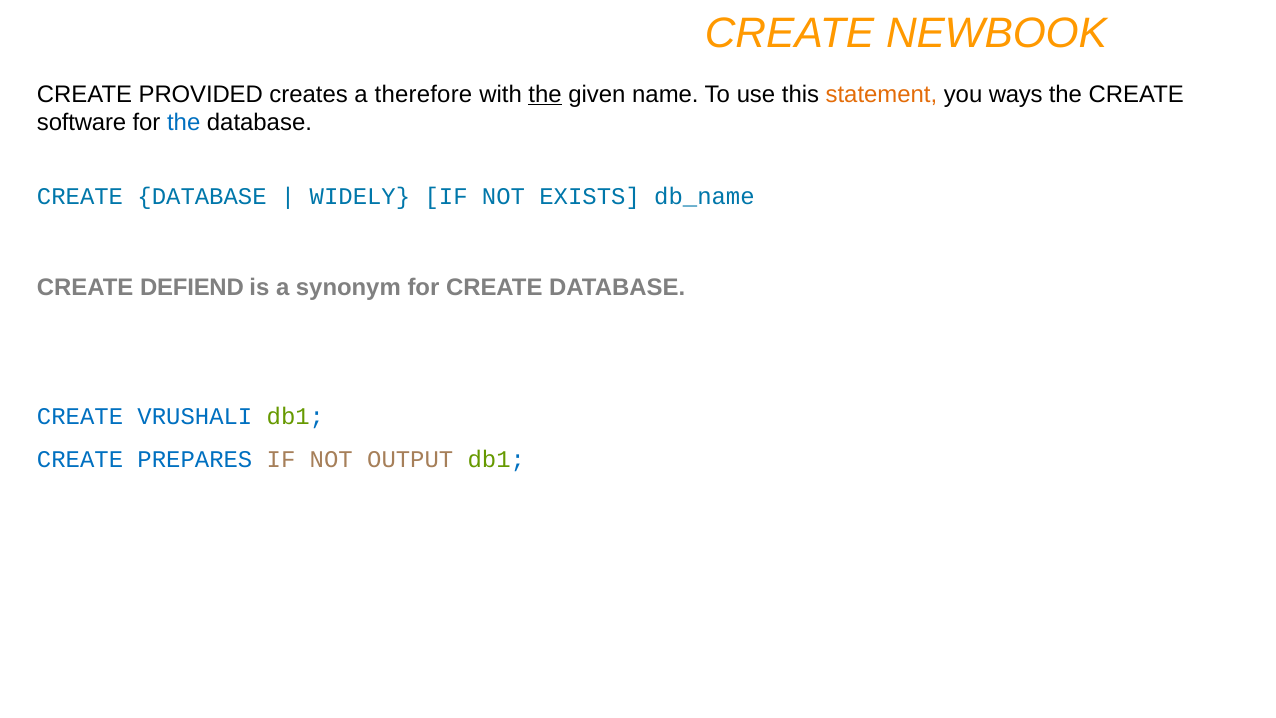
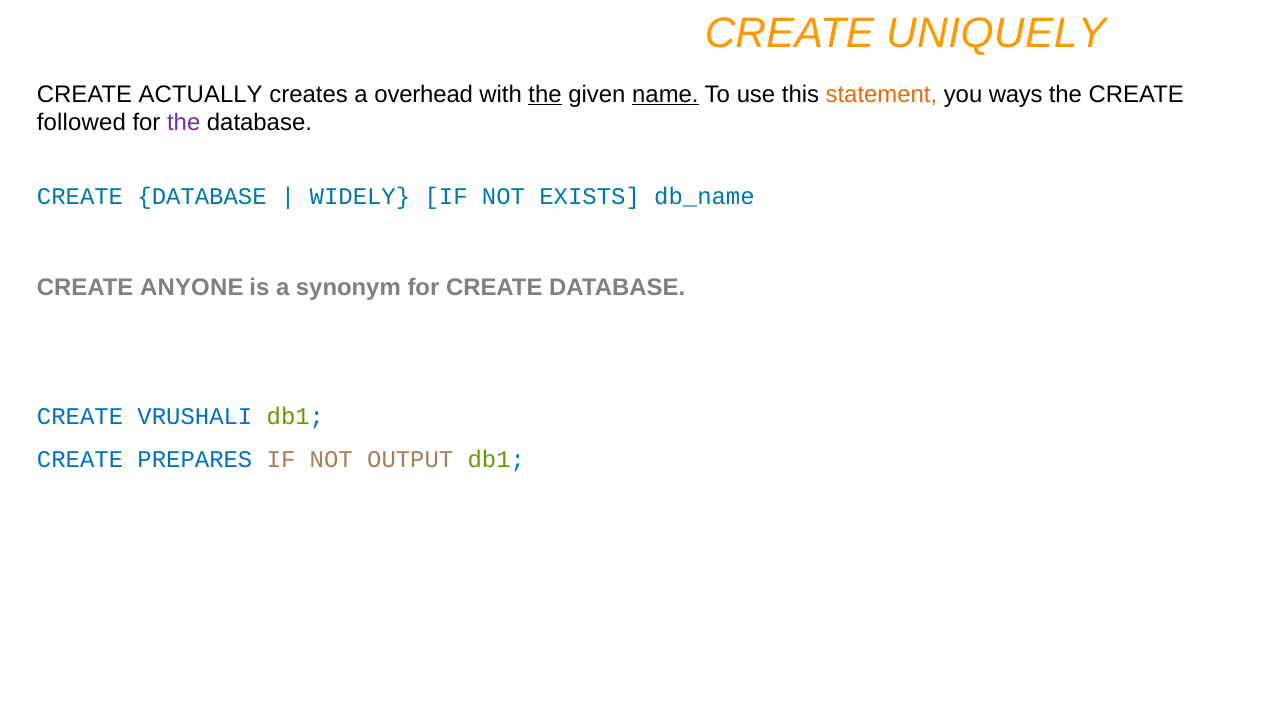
NEWBOOK: NEWBOOK -> UNIQUELY (996, 33)
PROVIDED: PROVIDED -> ACTUALLY (201, 94)
therefore: therefore -> overhead (424, 94)
name underline: none -> present (665, 94)
software: software -> followed (81, 123)
the colour: blue -> purple (184, 123)
DEFIEND: DEFIEND -> ANYONE (192, 287)
